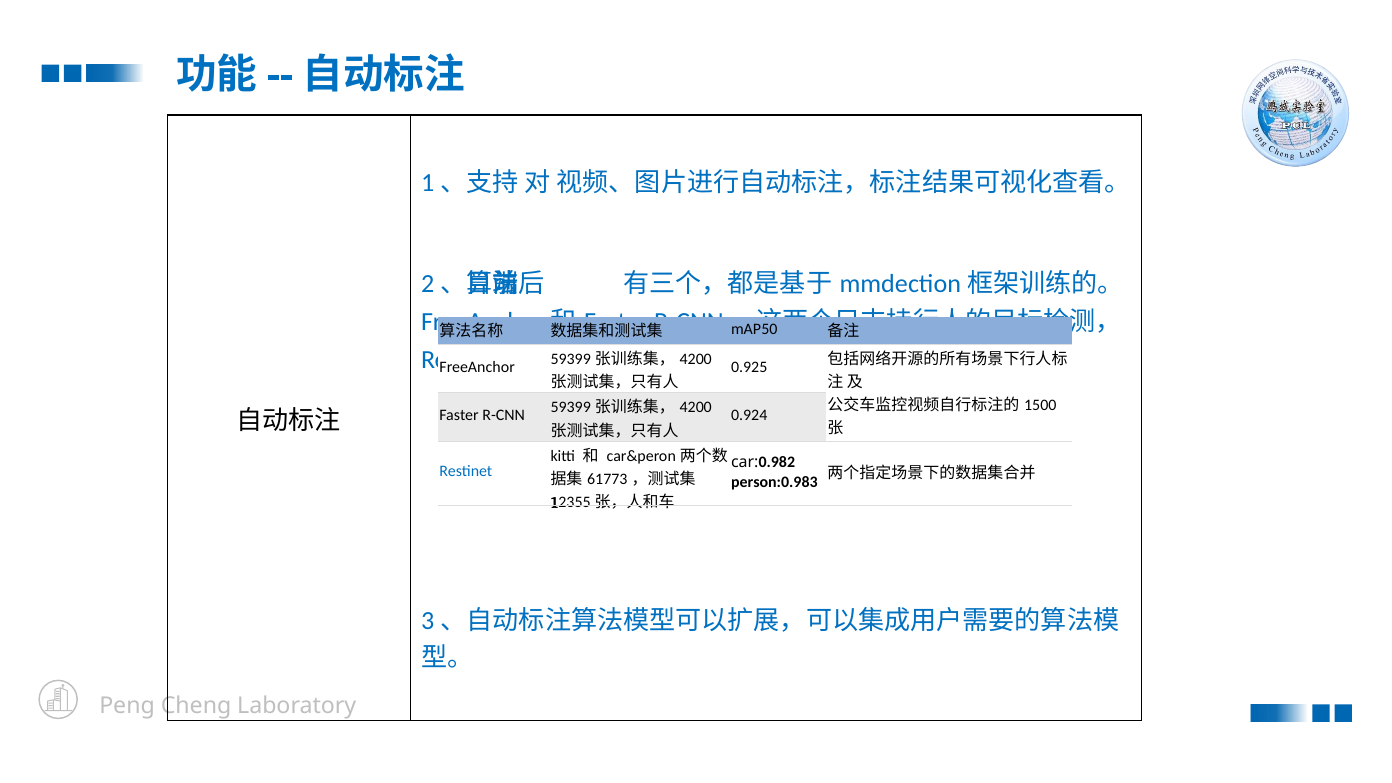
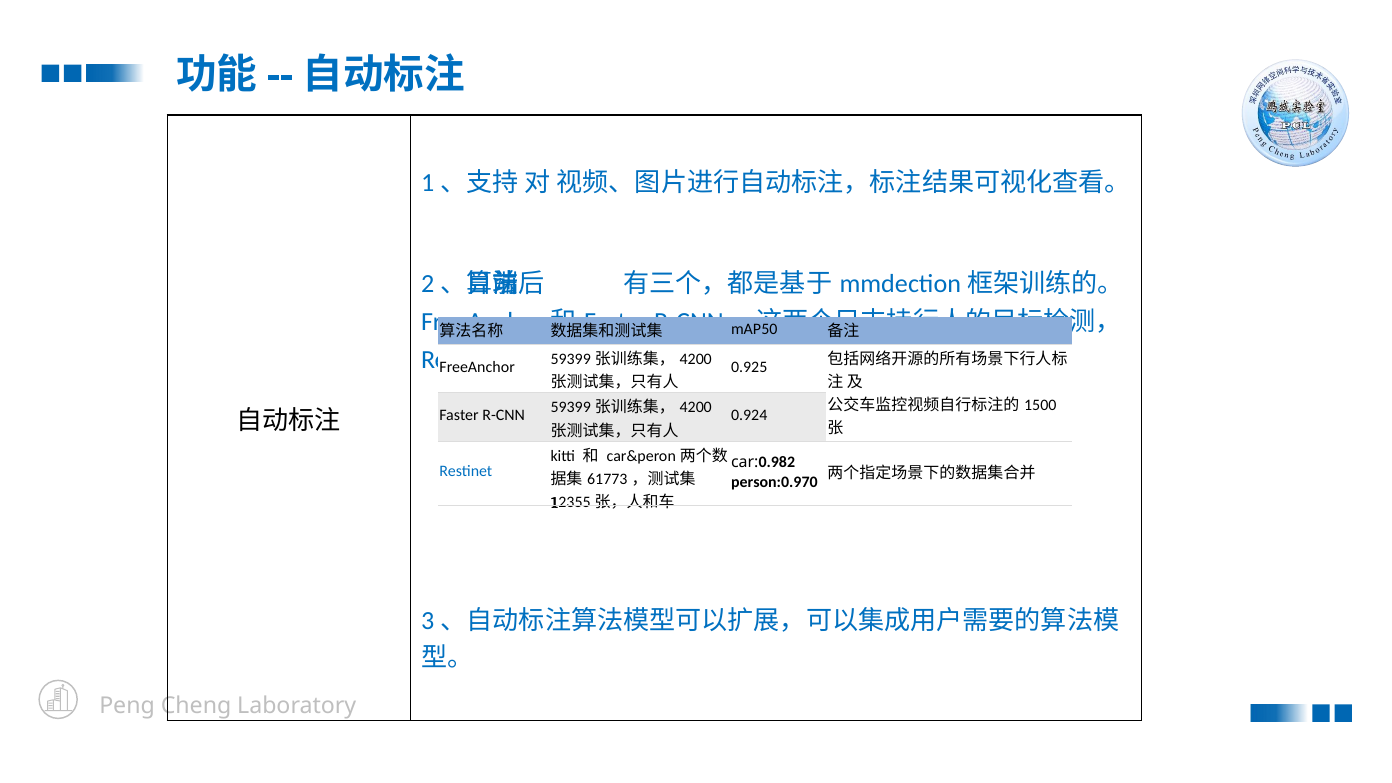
person:0.983: person:0.983 -> person:0.970 (774, 483)
